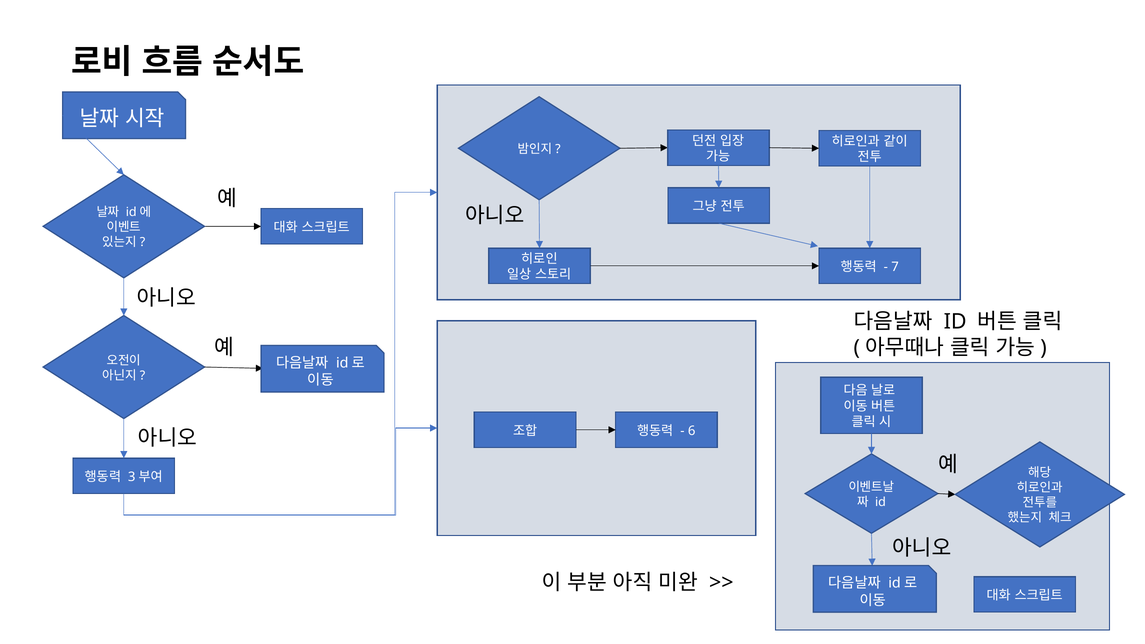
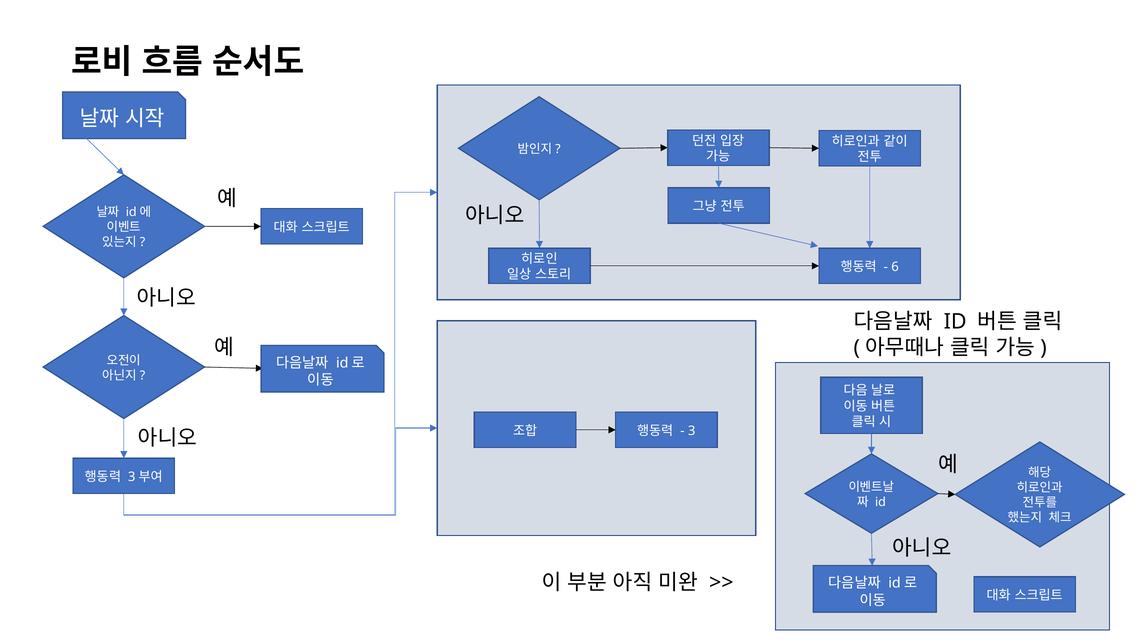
7: 7 -> 6 (895, 267)
6: 6 -> 3 (692, 431)
